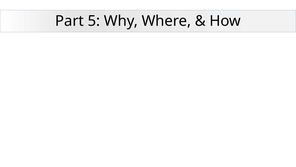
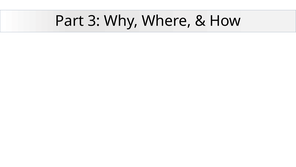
5: 5 -> 3 (94, 21)
